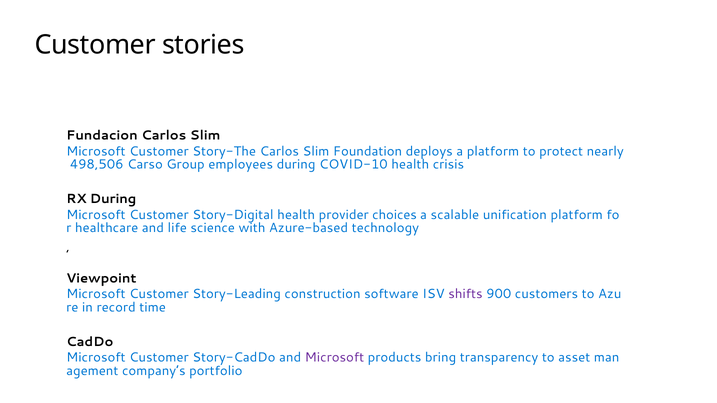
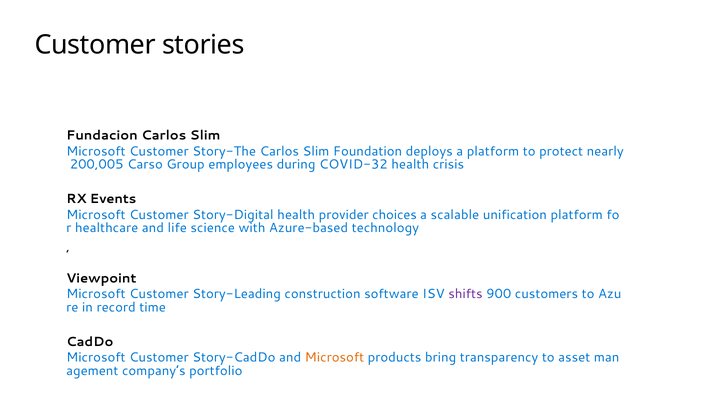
498,506: 498,506 -> 200,005 (97, 165)
COVID-10: COVID-10 -> COVID-32 (353, 165)
RX During: During -> Events (113, 199)
Microsoft colour: purple -> orange (334, 358)
